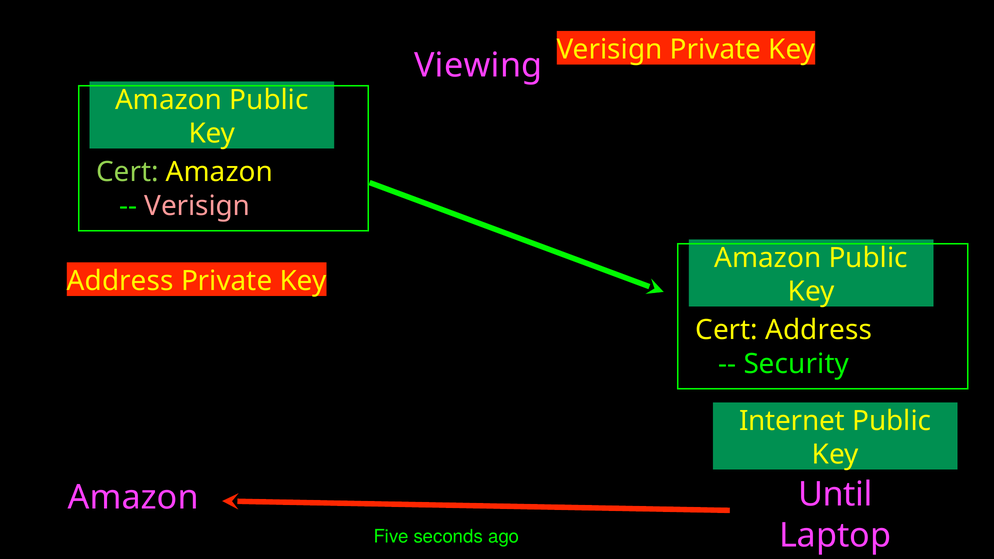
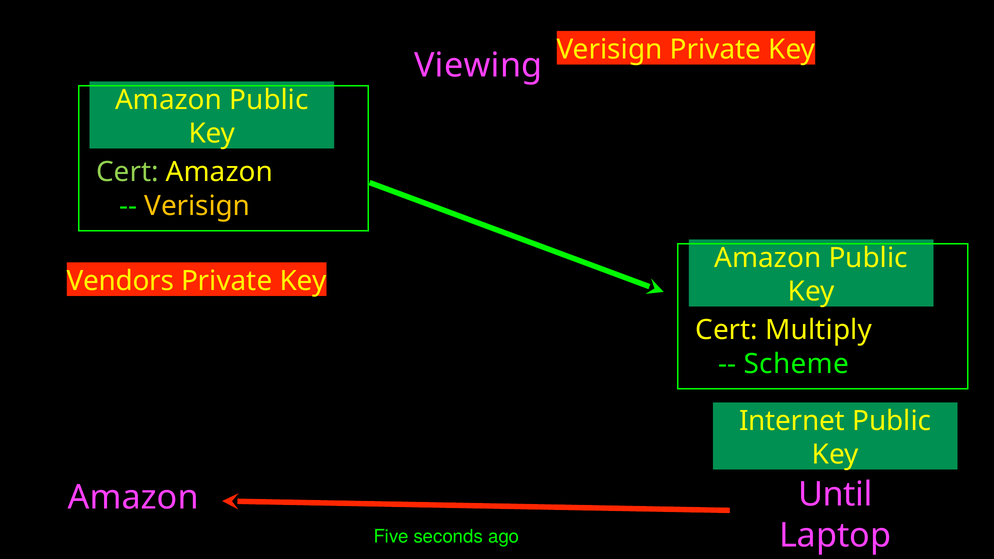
Verisign colour: pink -> yellow (197, 206)
Address: Address -> Vendors (120, 281)
Cert Address: Address -> Multiply (819, 330)
Security: Security -> Scheme (796, 364)
